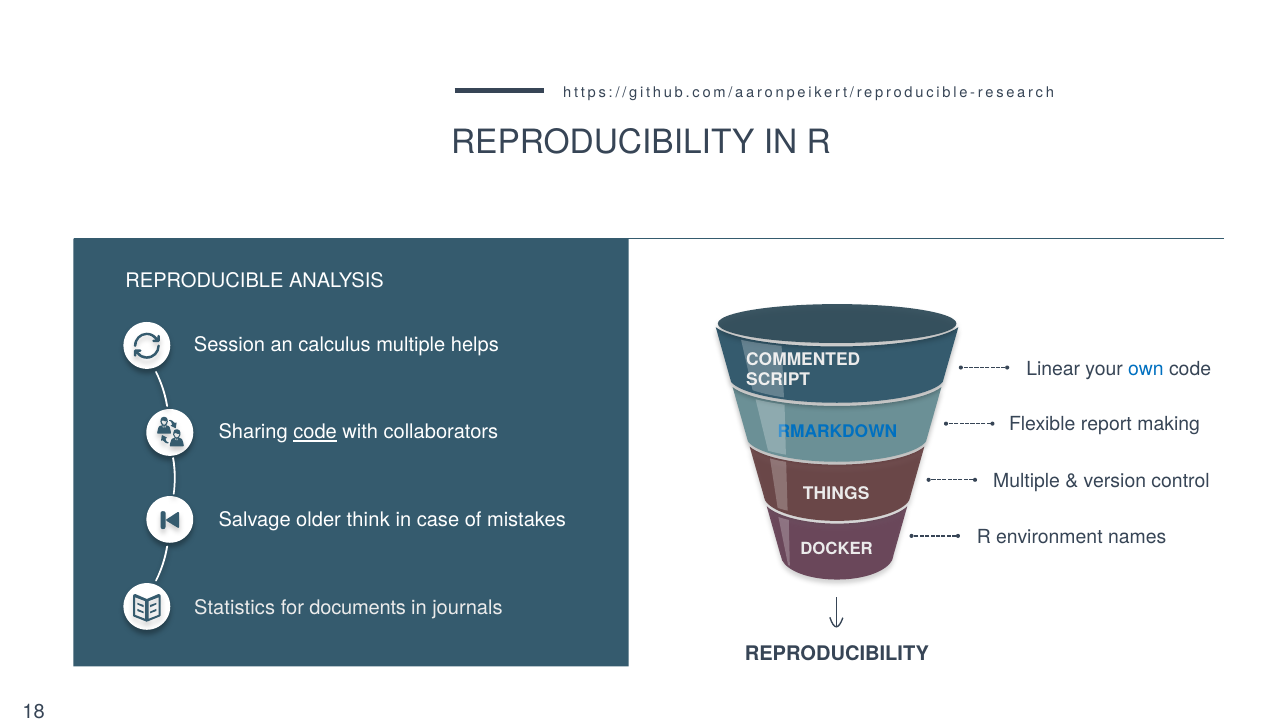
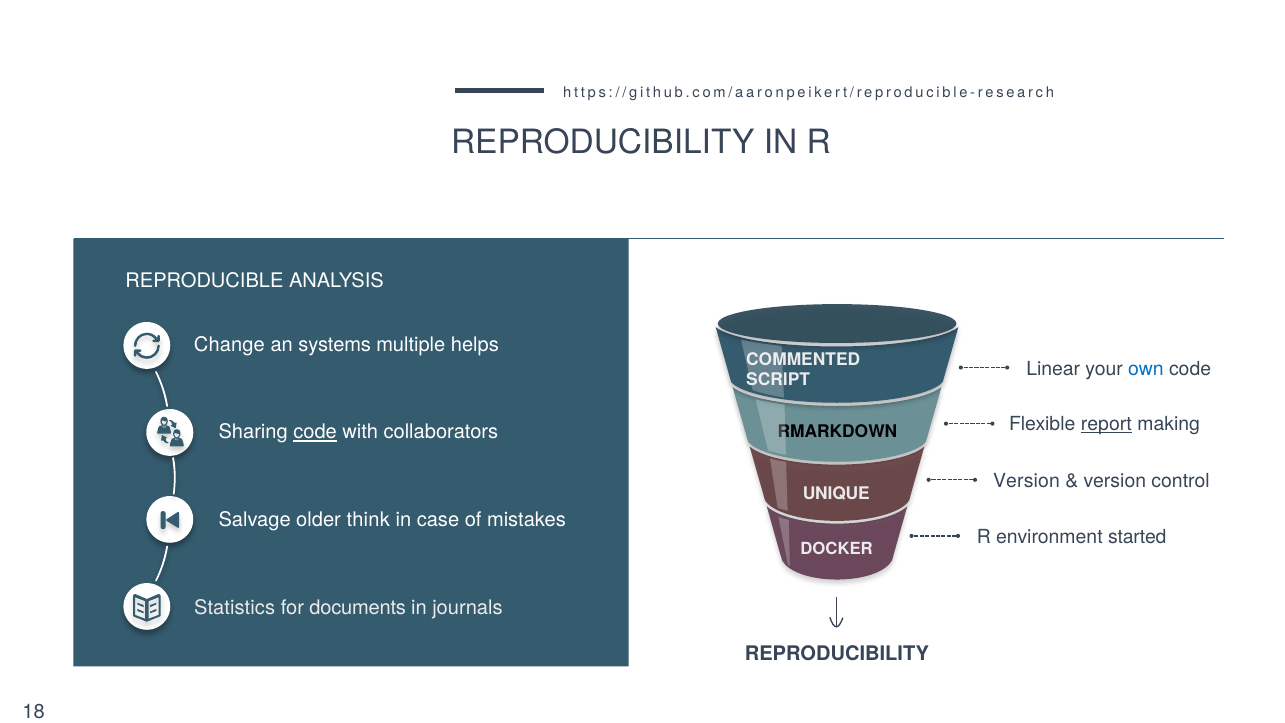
Session: Session -> Change (229, 344)
calculus: calculus -> systems (335, 344)
report underline: none -> present (1106, 425)
RMARKDOWN colour: blue -> black (837, 432)
Multiple: Multiple -> Version (1026, 481)
THINGS: THINGS -> UNIQUE (836, 493)
names: names -> started (1137, 537)
